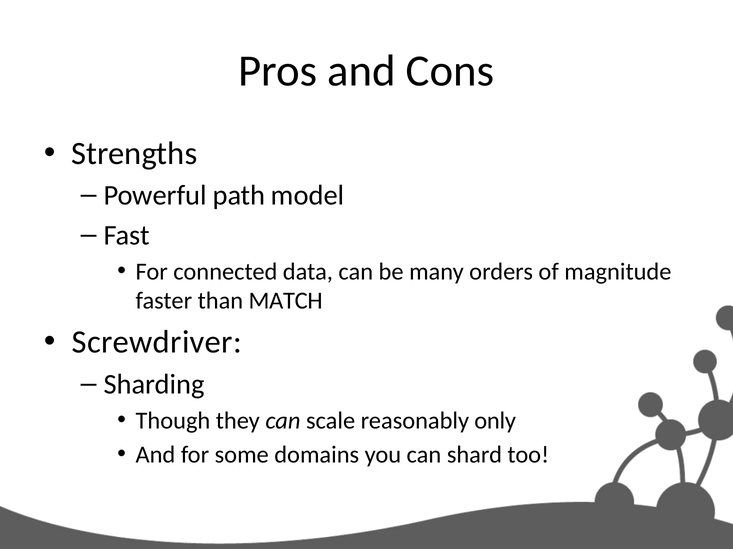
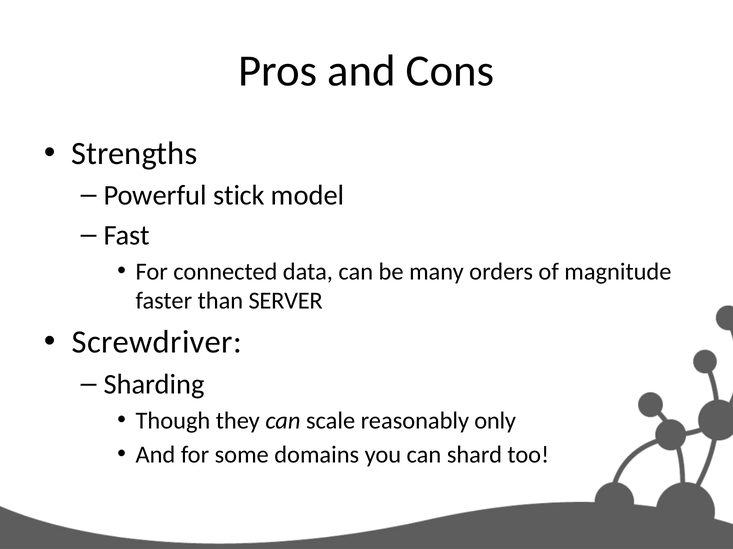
path: path -> stick (239, 196)
MATCH: MATCH -> SERVER (286, 301)
